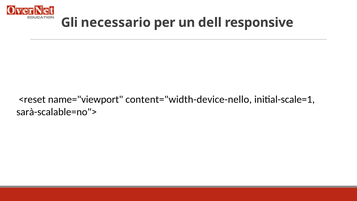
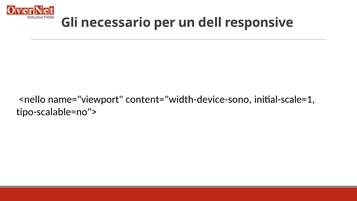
<reset: <reset -> <nello (32, 99)
content="width-device-nello: content="width-device-nello -> content="width-device-sono (189, 99)
sarà-scalable=no">: sarà-scalable=no"> -> tipo-scalable=no"> (57, 112)
